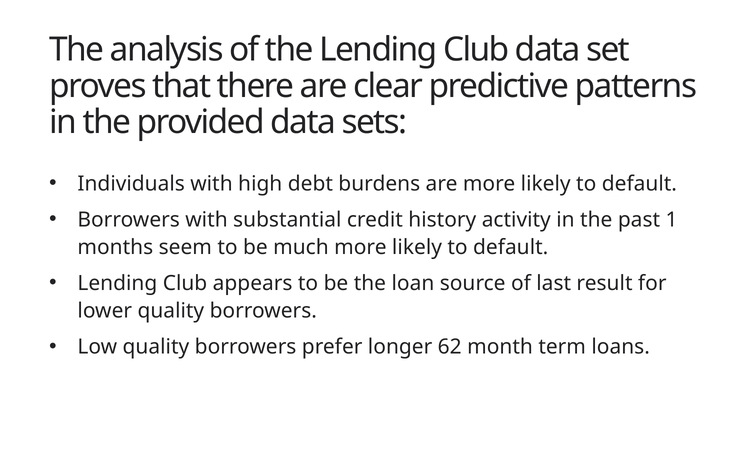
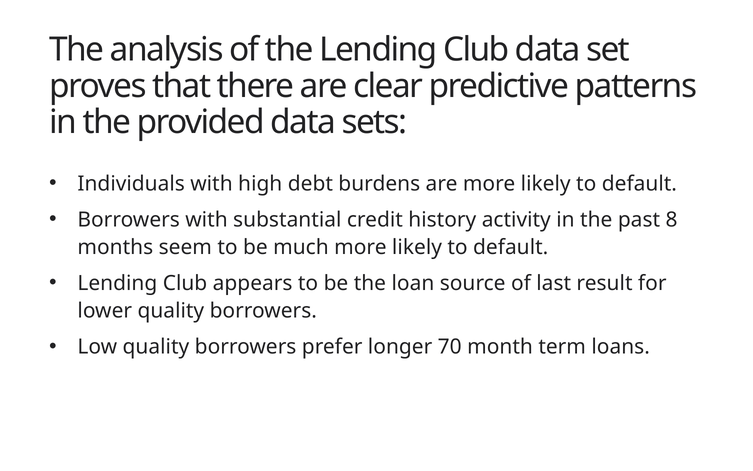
1: 1 -> 8 (672, 219)
62: 62 -> 70 (450, 347)
